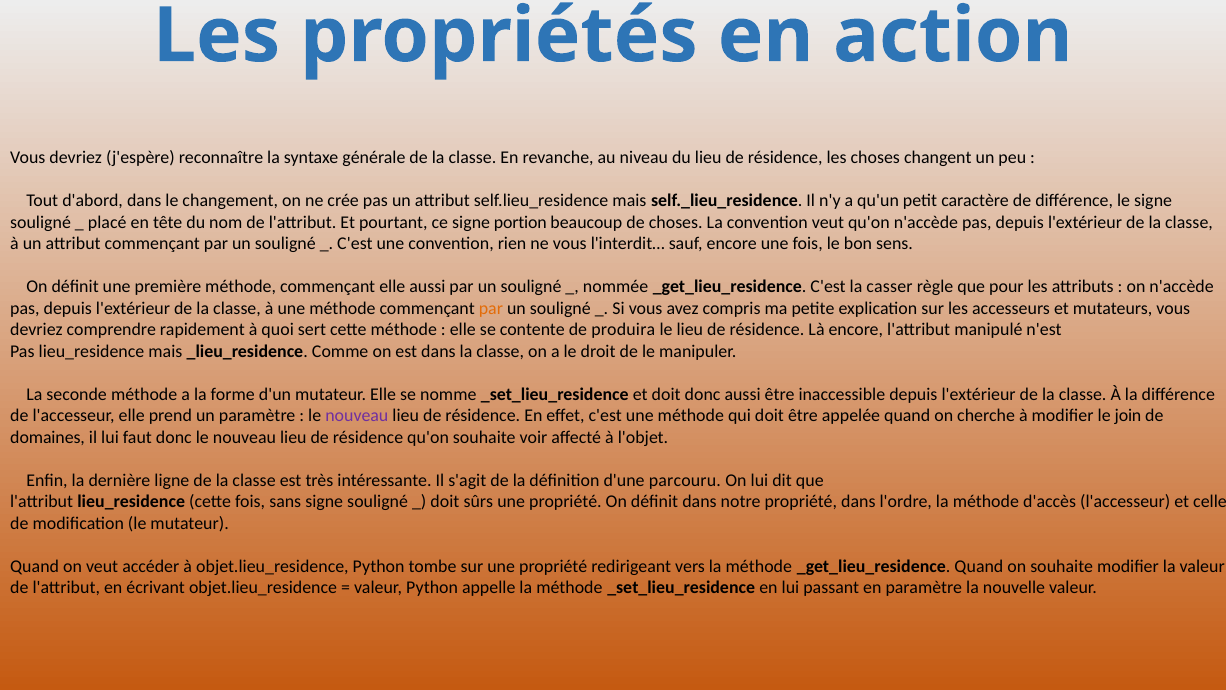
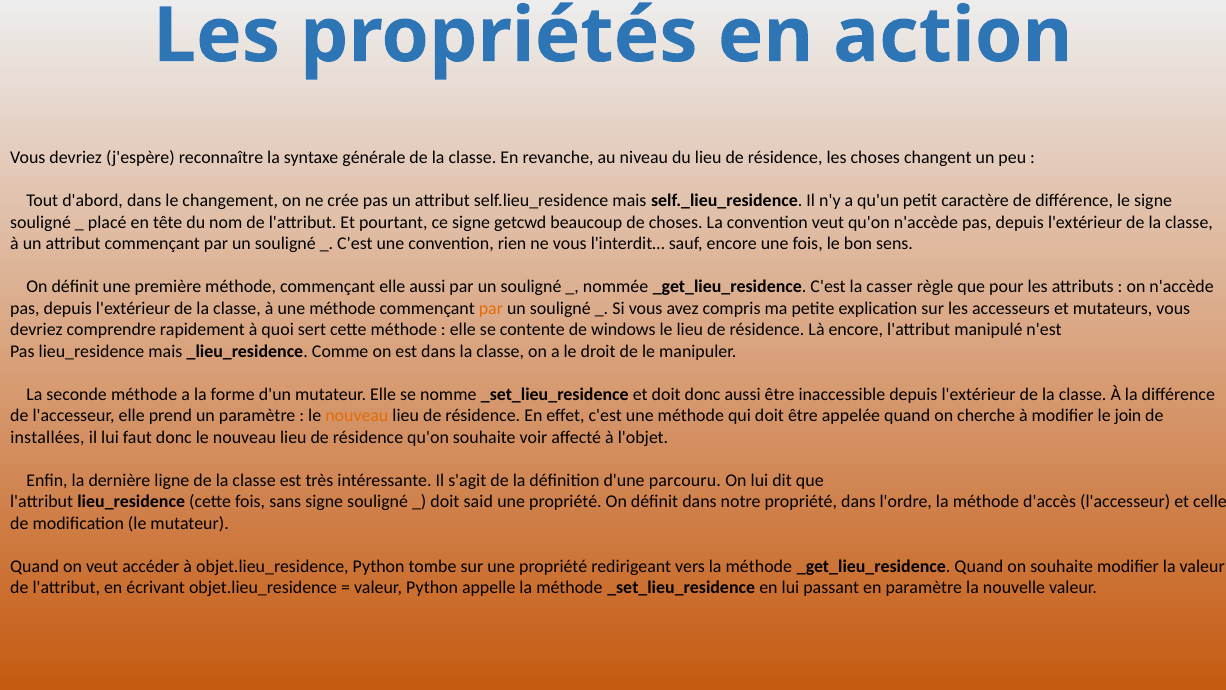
portion: portion -> getcwd (520, 222)
produira: produira -> windows (623, 330)
nouveau colour: purple -> orange (357, 416)
domaines: domaines -> installées (47, 437)
sûrs: sûrs -> said (478, 501)
